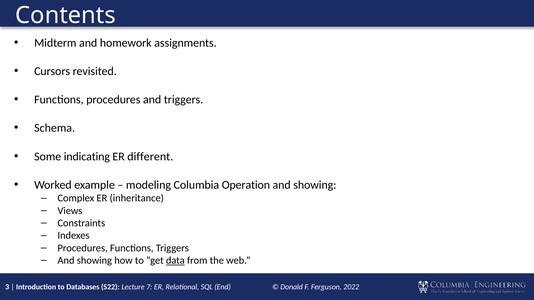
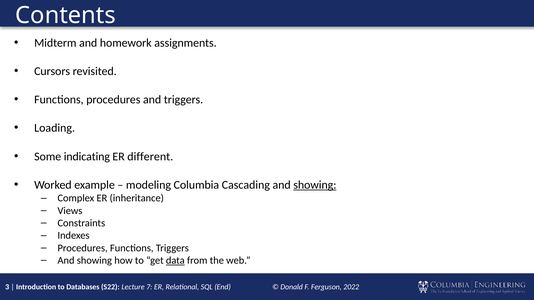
Schema: Schema -> Loading (55, 128)
Operation: Operation -> Cascading (246, 185)
showing underline: none -> present (315, 185)
